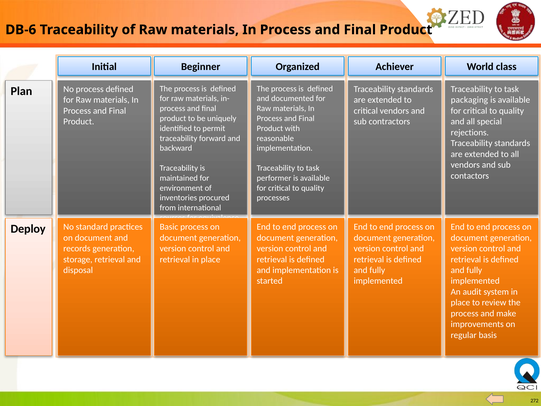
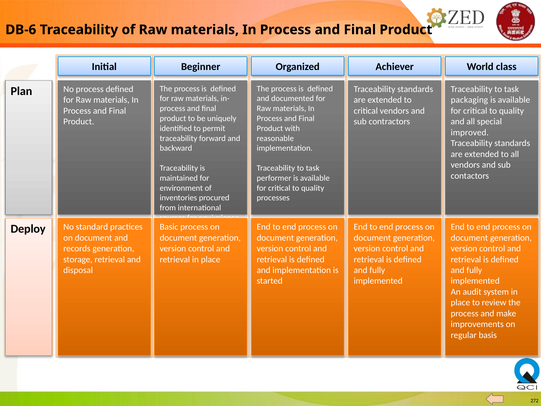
rejections: rejections -> improved (470, 132)
